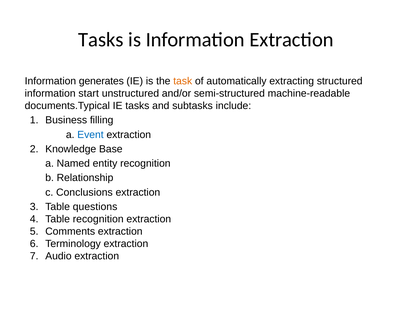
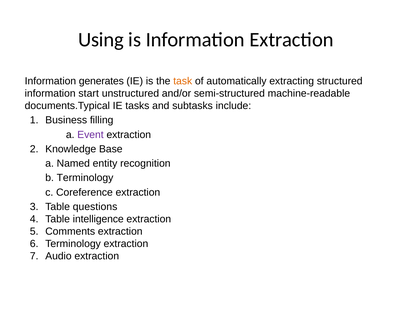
Tasks: Tasks -> Using (101, 40)
Event colour: blue -> purple (90, 135)
b Relationship: Relationship -> Terminology (85, 178)
Conclusions: Conclusions -> Coreference (84, 192)
Table recognition: recognition -> intelligence (98, 219)
